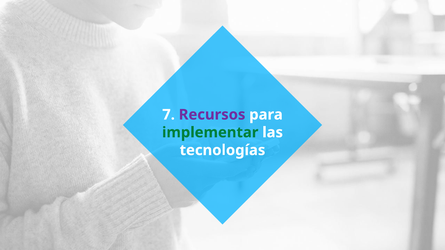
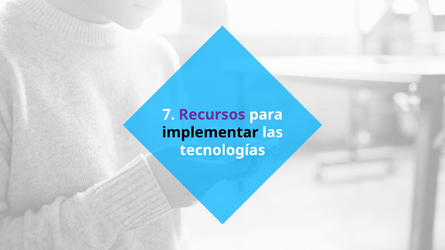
implementar colour: green -> black (210, 133)
